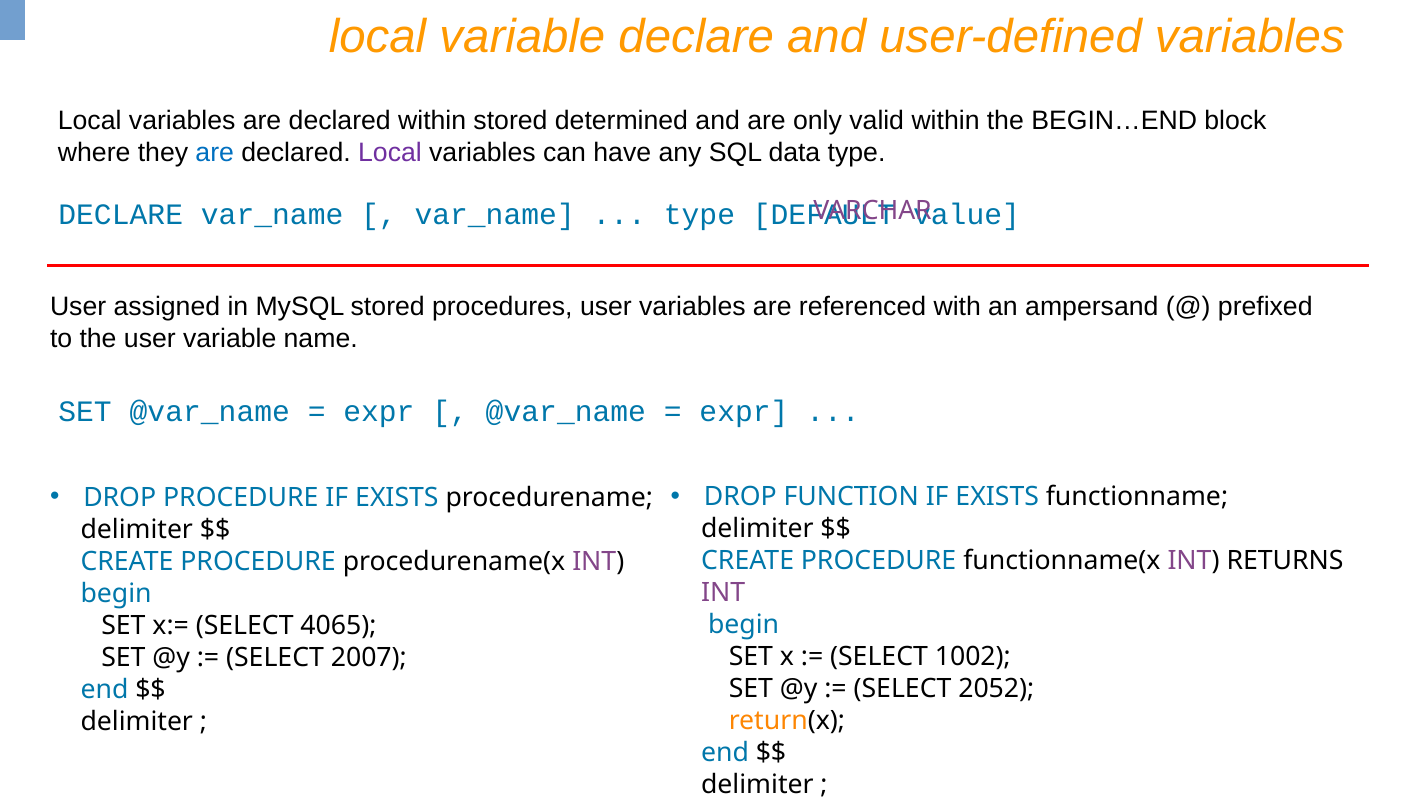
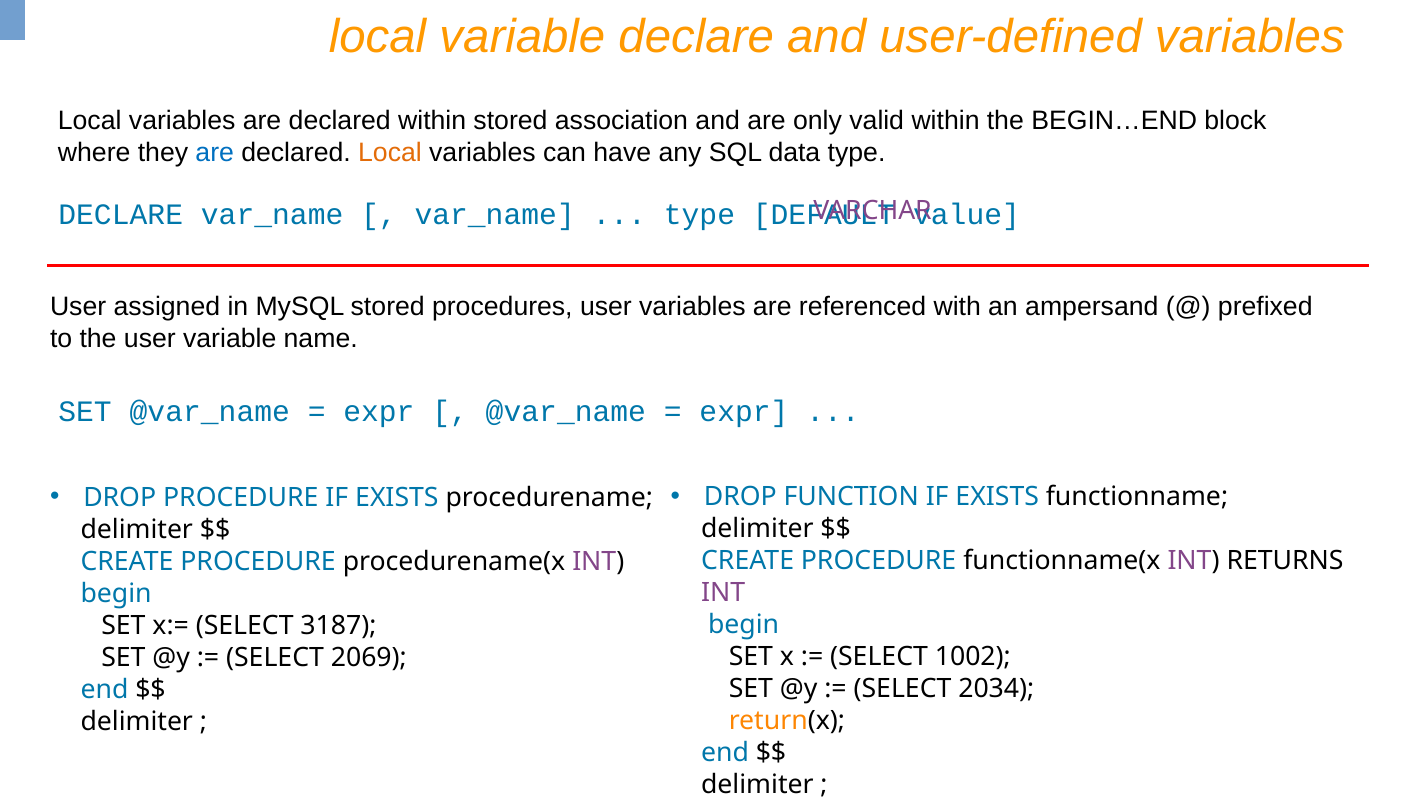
determined: determined -> association (621, 121)
Local colour: purple -> orange (390, 153)
4065: 4065 -> 3187 (338, 626)
2007: 2007 -> 2069 (369, 658)
2052: 2052 -> 2034 (996, 689)
